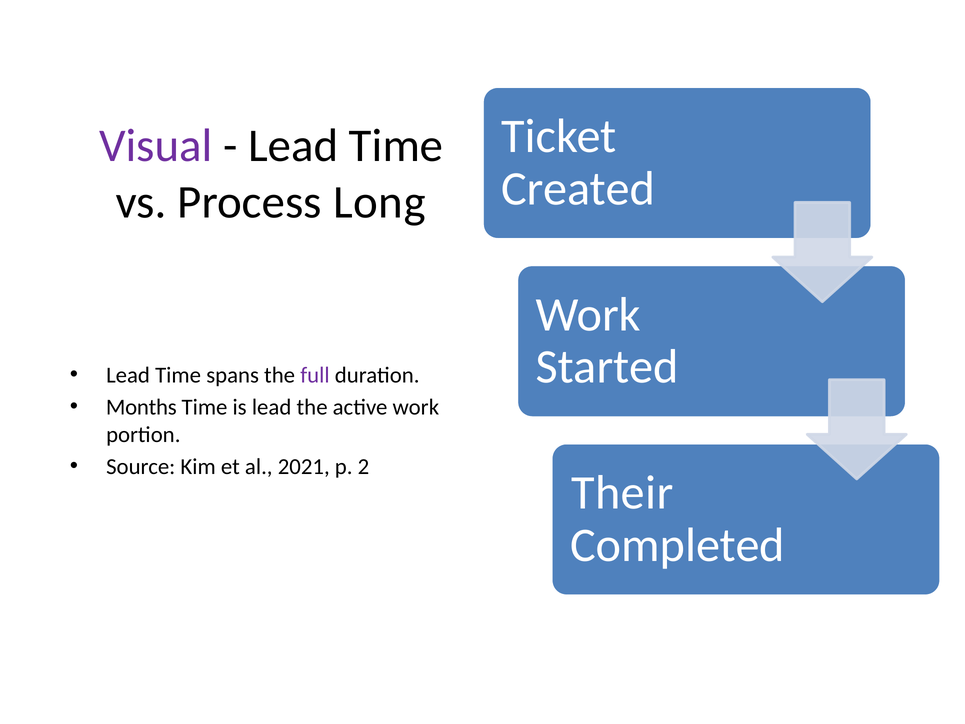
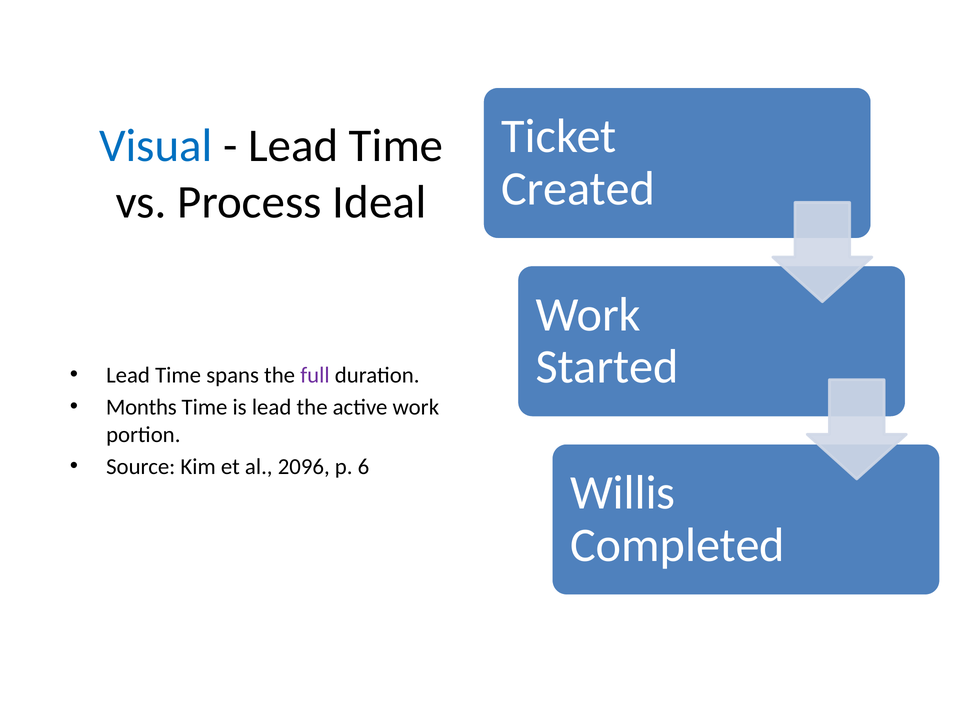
Visual colour: purple -> blue (156, 146)
Long: Long -> Ideal (379, 202)
2021: 2021 -> 2096 (304, 466)
2: 2 -> 6 (364, 466)
Their: Their -> Willis (623, 493)
